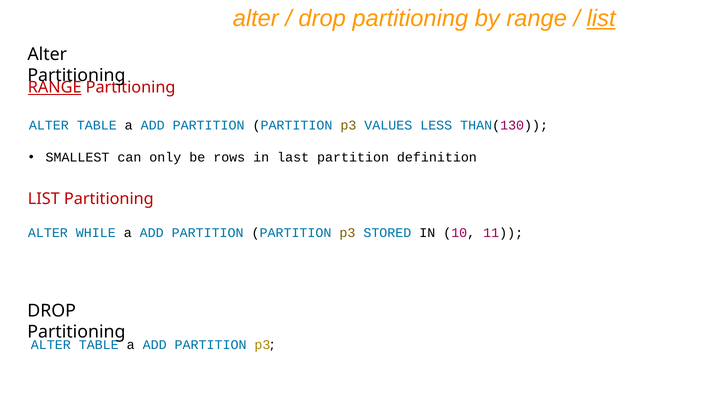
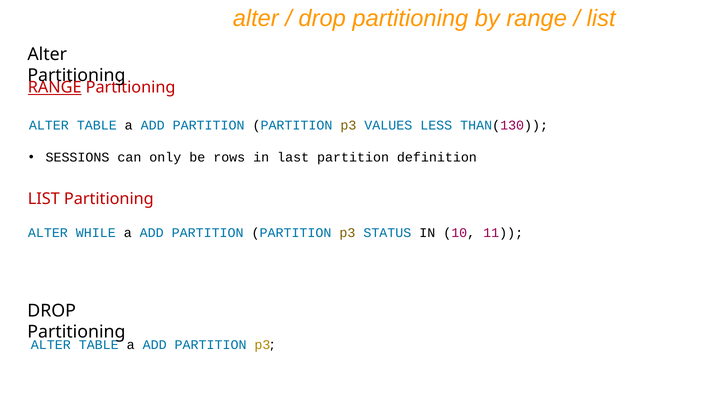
list underline: present -> none (601, 18)
SMALLEST: SMALLEST -> SESSIONS (77, 158)
STORED: STORED -> STATUS (387, 233)
